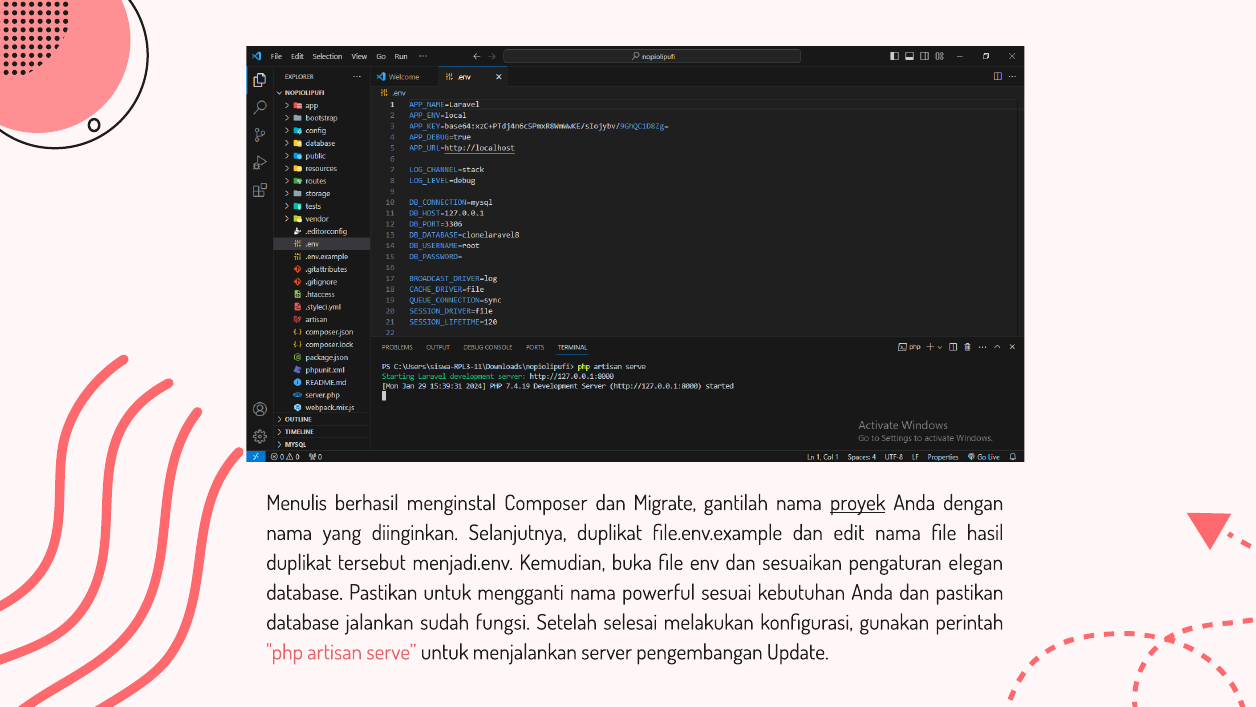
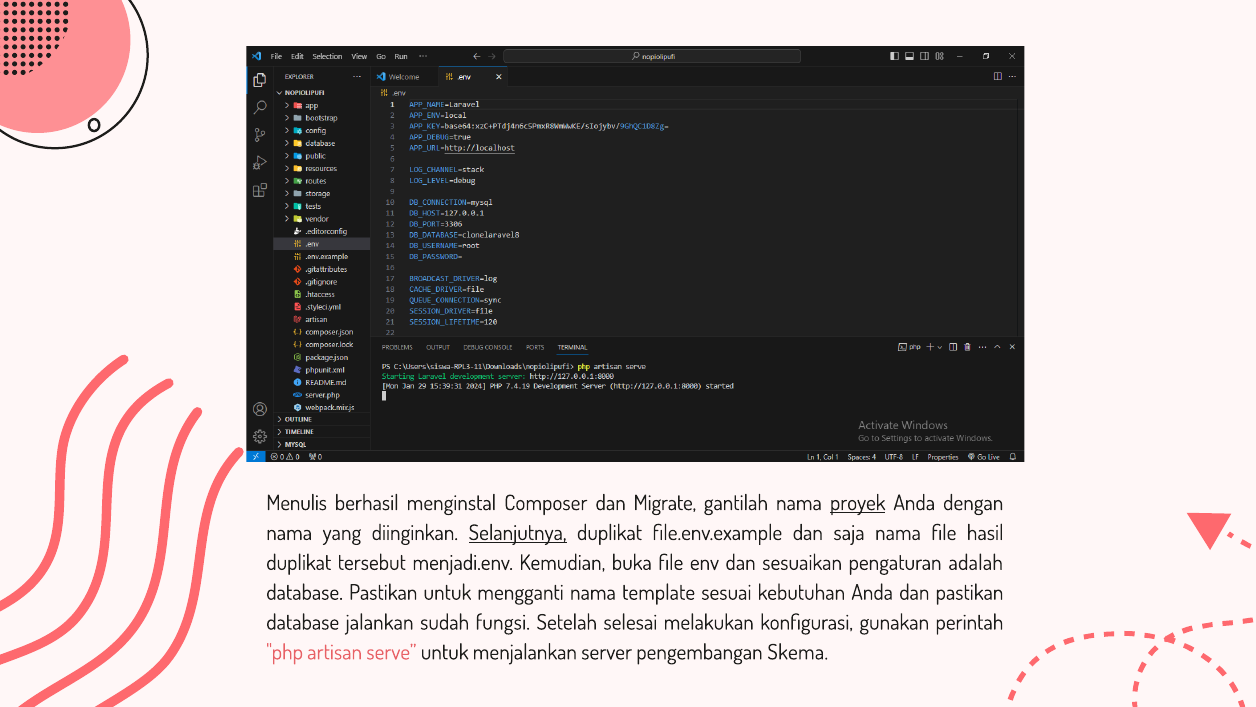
Selanjutnya underline: none -> present (518, 533)
edit: edit -> saja (849, 533)
elegan: elegan -> adalah (976, 562)
powerful: powerful -> template (659, 592)
Update: Update -> Skema (798, 652)
